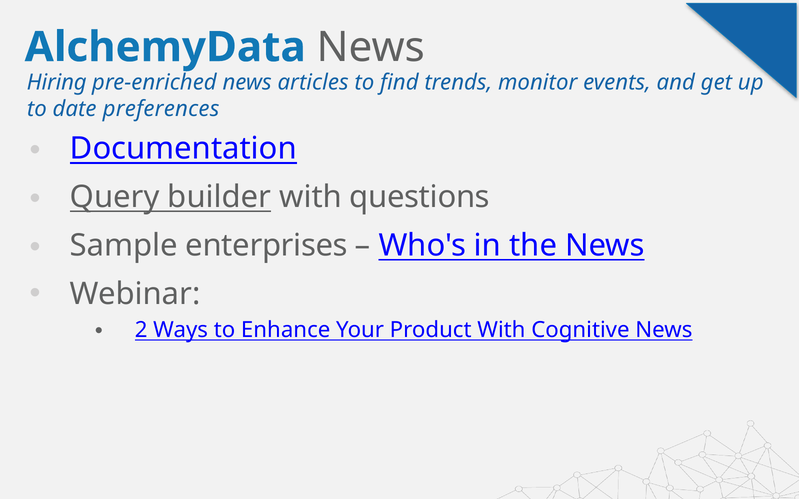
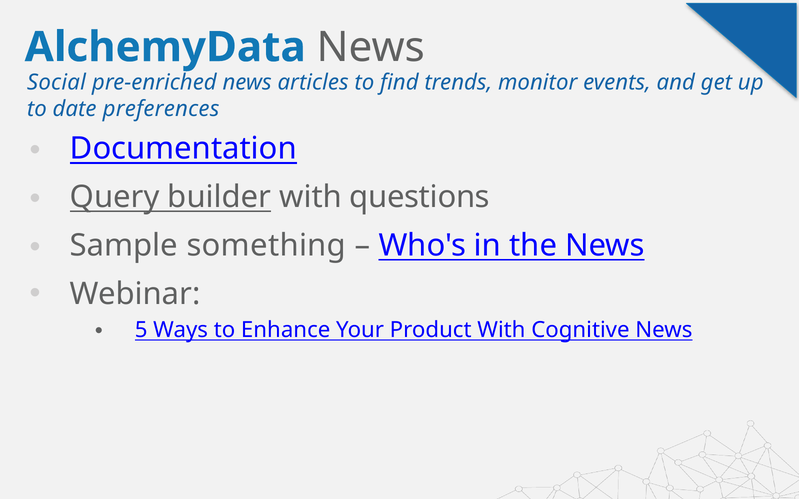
Hiring: Hiring -> Social (56, 82)
enterprises: enterprises -> something (266, 246)
2: 2 -> 5 (141, 330)
